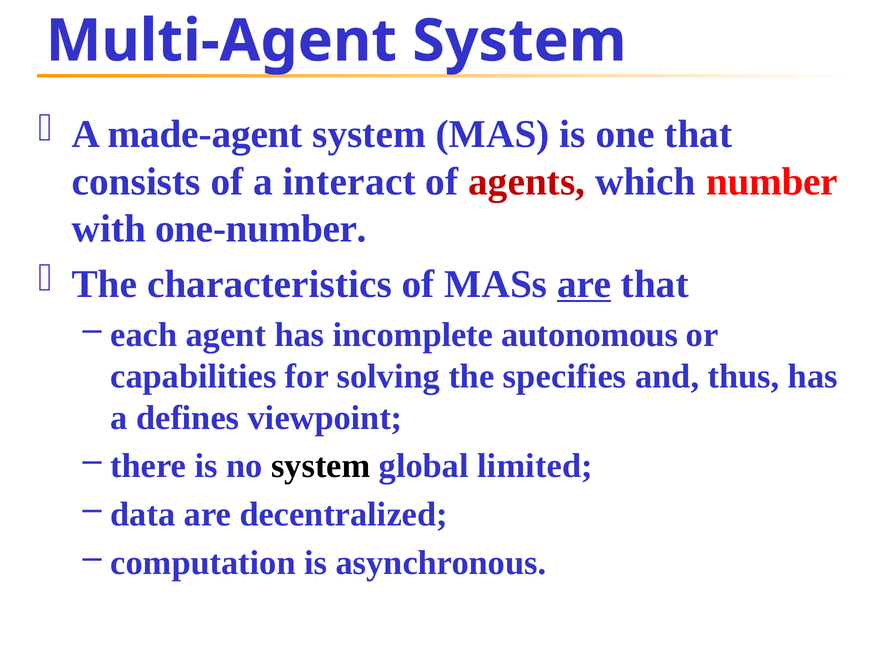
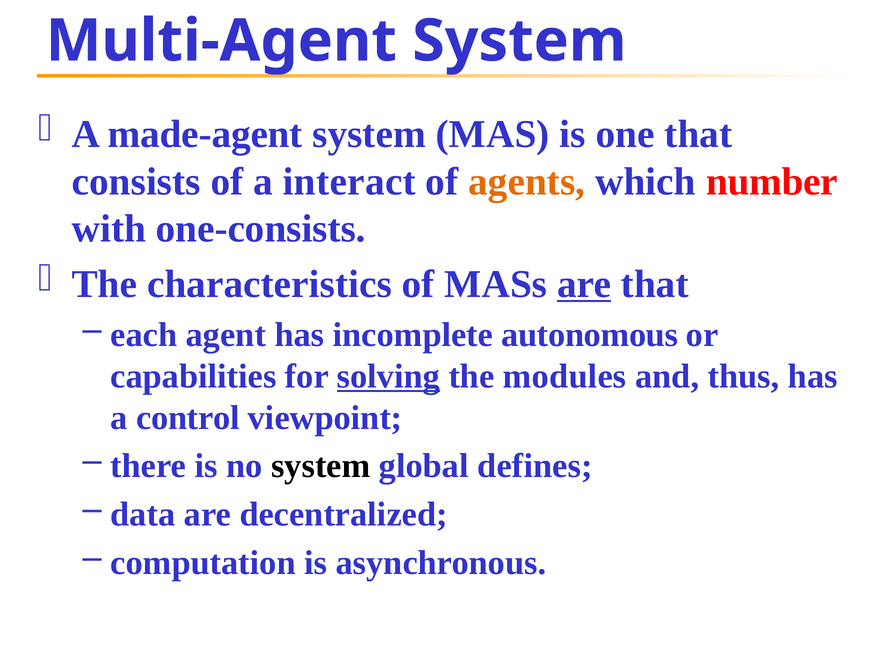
agents colour: red -> orange (527, 181)
one-number: one-number -> one-consists (261, 229)
solving underline: none -> present (388, 376)
specifies: specifies -> modules (565, 376)
defines: defines -> control (188, 417)
limited: limited -> defines (535, 466)
